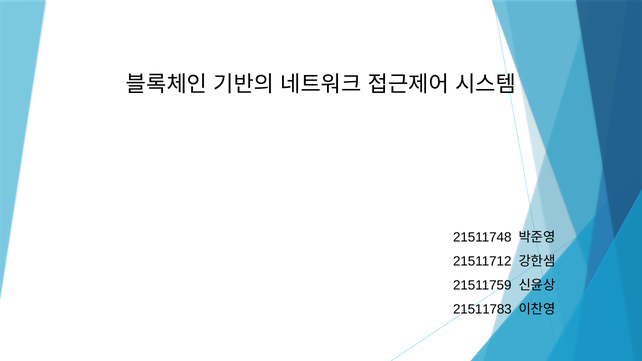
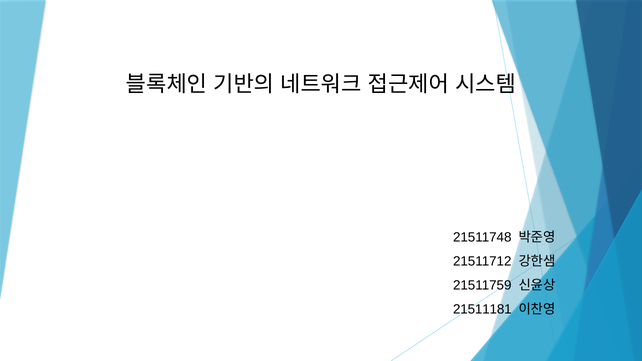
21511783: 21511783 -> 21511181 (482, 310)
